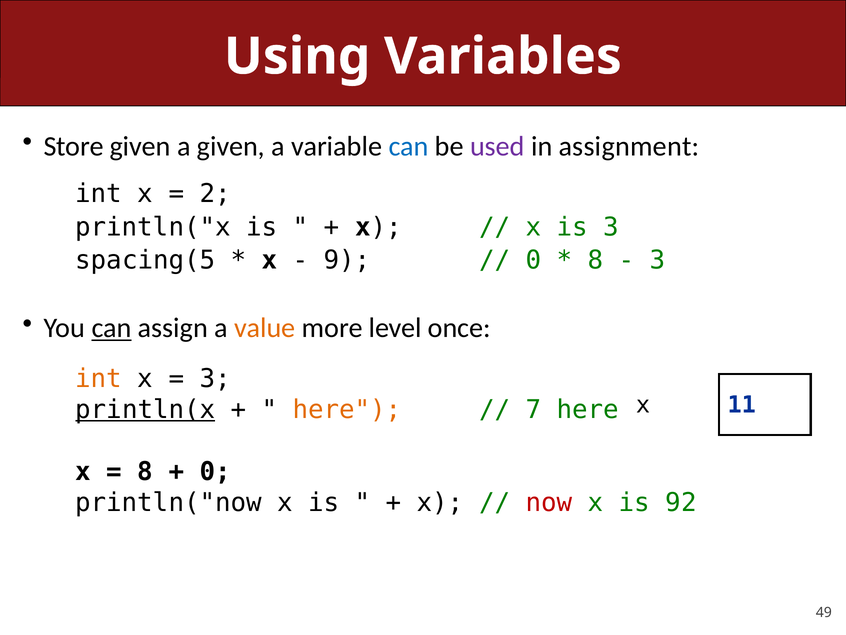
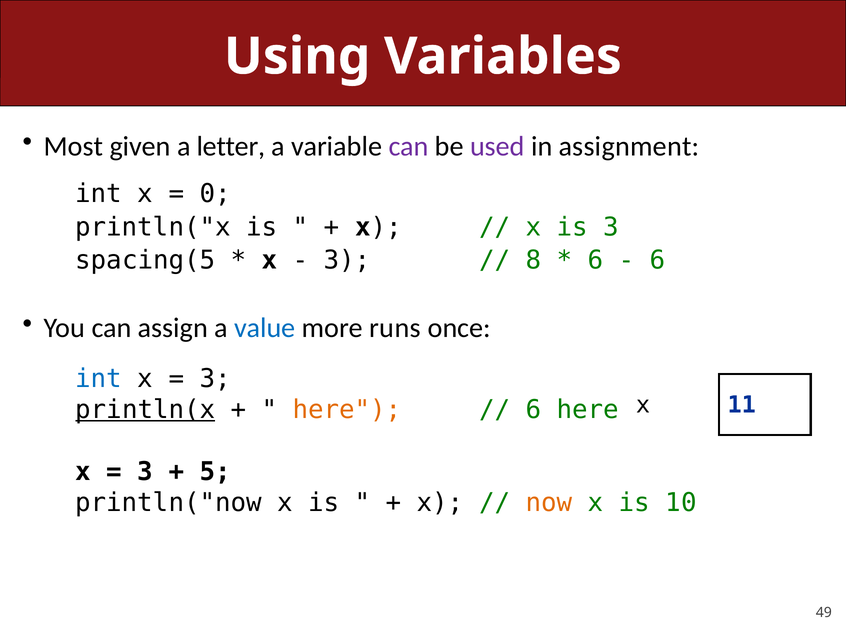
Store: Store -> Most (74, 146)
a given: given -> letter (231, 146)
can colour: blue -> purple (409, 146)
2: 2 -> 0 (215, 194)
9: 9 -> 3 (347, 260)
0: 0 -> 8 (534, 260)
8: 8 -> 6 (596, 260)
3: 3 -> 6 (658, 260)
can underline: present -> none (112, 328)
value colour: orange -> blue (265, 328)
level: level -> runs (395, 328)
int colour: orange -> blue (99, 378)
7: 7 -> 6 (534, 409)
8: 8 -> 3 (145, 471)
0: 0 -> 5 (215, 471)
now colour: red -> orange (549, 502)
92: 92 -> 10 (681, 502)
